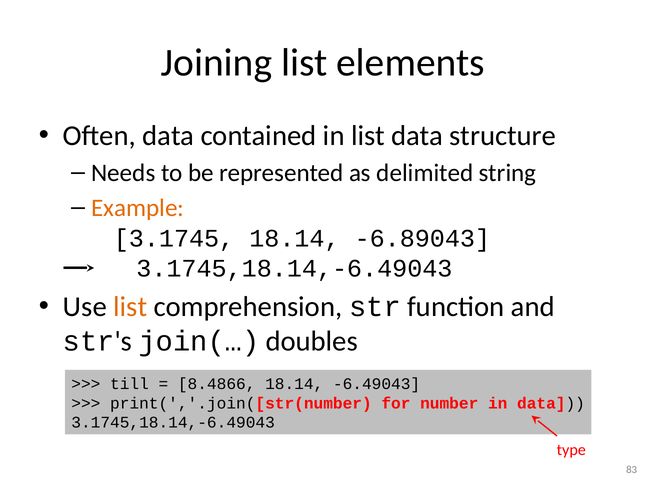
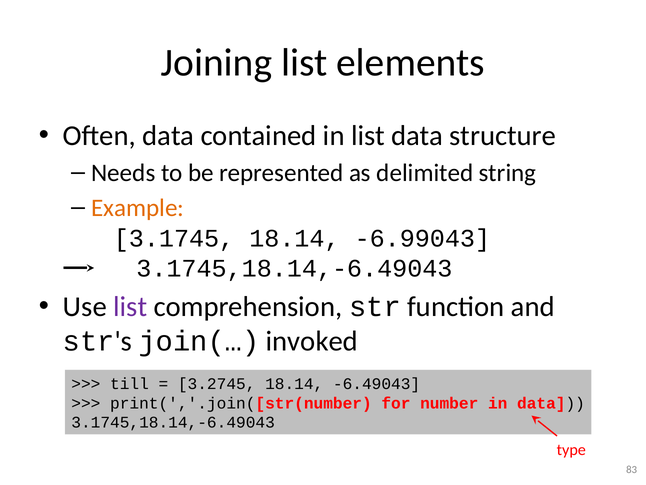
-6.89043: -6.89043 -> -6.99043 (422, 238)
list colour: orange -> purple (130, 306)
doubles: doubles -> invoked (312, 341)
8.4866: 8.4866 -> 3.2745 (217, 383)
